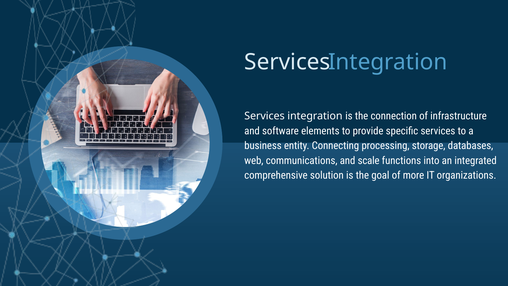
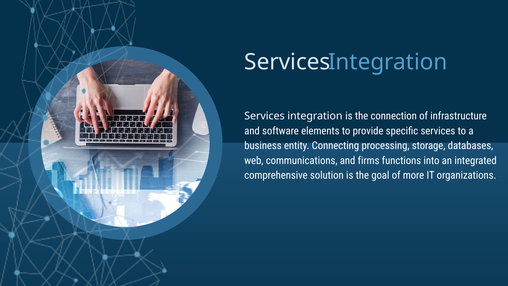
scale: scale -> firms (369, 160)
